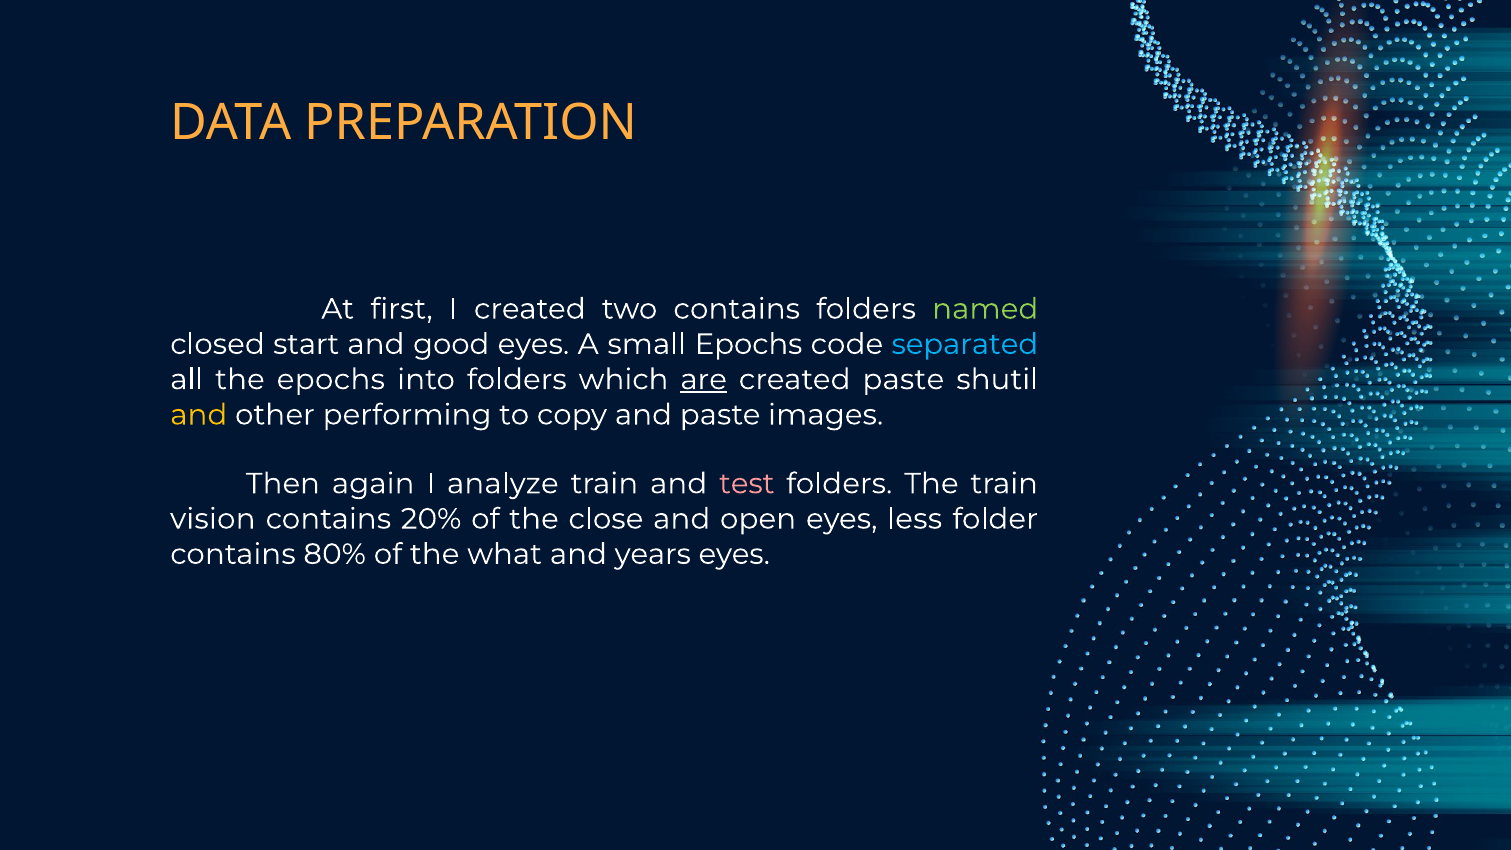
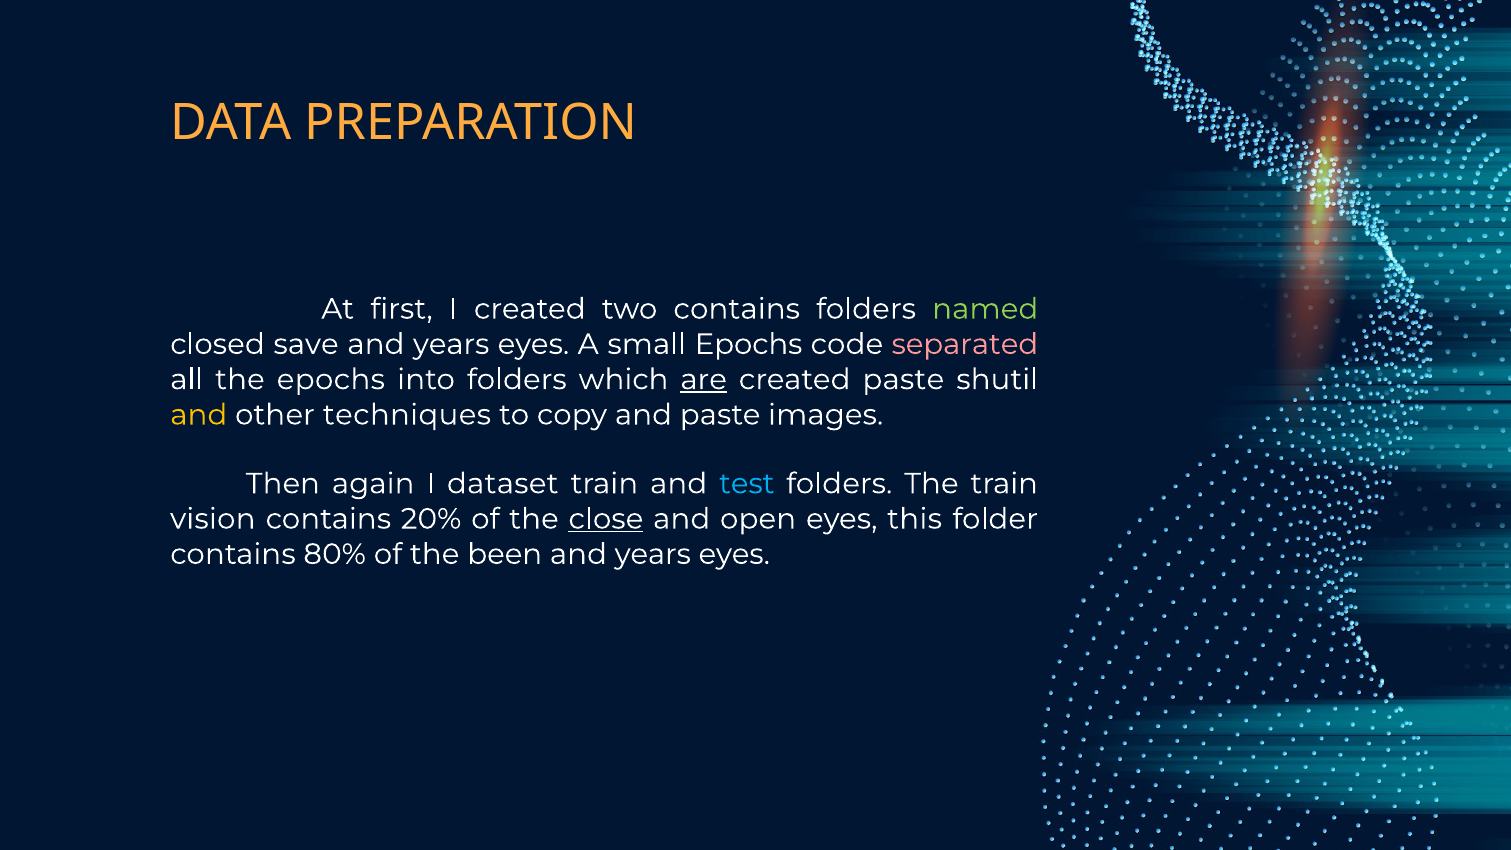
start: start -> save (306, 344)
good: good -> years (451, 344)
separated colour: light blue -> pink (965, 344)
performing: performing -> techniques (407, 415)
analyze: analyze -> dataset (503, 484)
test colour: pink -> light blue (747, 484)
close underline: none -> present (606, 519)
less: less -> this (915, 519)
what: what -> been (505, 554)
